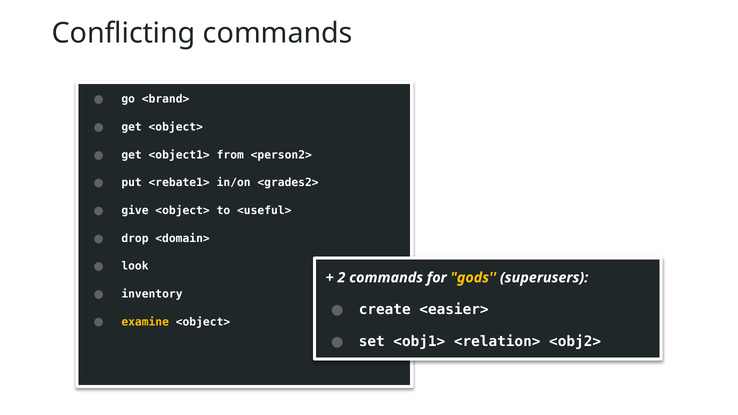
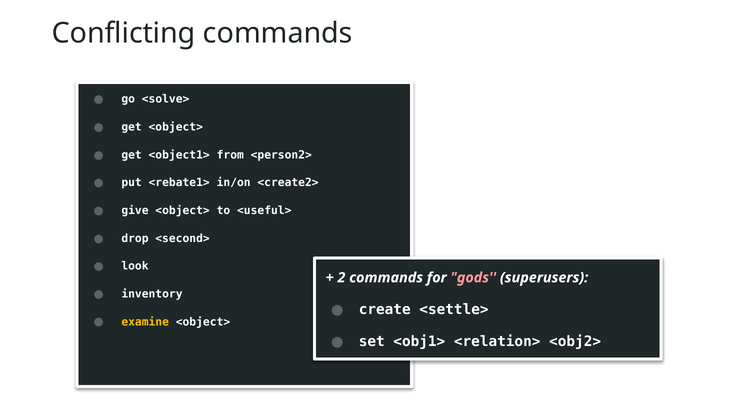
<brand>: <brand> -> <solve> (166, 99)
<grades2>: <grades2> -> <create2> (288, 183)
<domain>: <domain> -> <second> (183, 238)
gods colour: yellow -> pink (473, 278)
<easier>: <easier> -> <settle> (454, 310)
